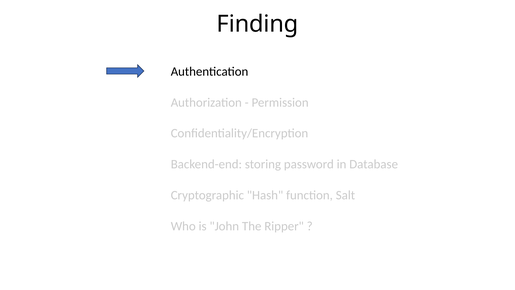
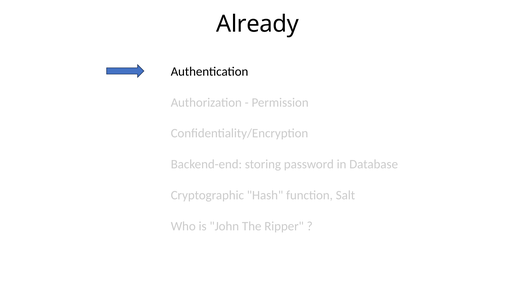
Finding: Finding -> Already (258, 24)
